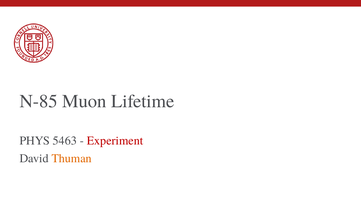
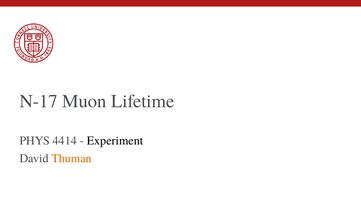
N-85: N-85 -> N-17 (39, 101)
5463: 5463 -> 4414 (65, 141)
Experiment colour: red -> black (115, 141)
